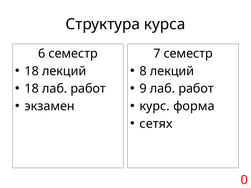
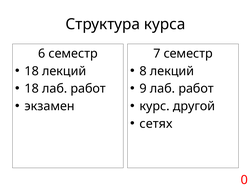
форма: форма -> другой (194, 106)
